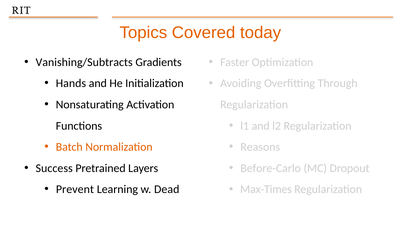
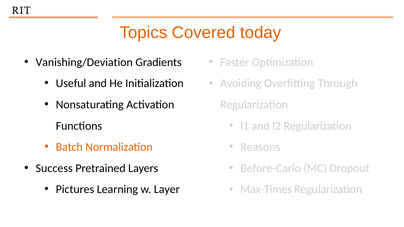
Vanishing/Subtracts: Vanishing/Subtracts -> Vanishing/Deviation (84, 62)
Hands: Hands -> Useful (71, 84)
Prevent: Prevent -> Pictures (75, 190)
Dead: Dead -> Layer (167, 190)
